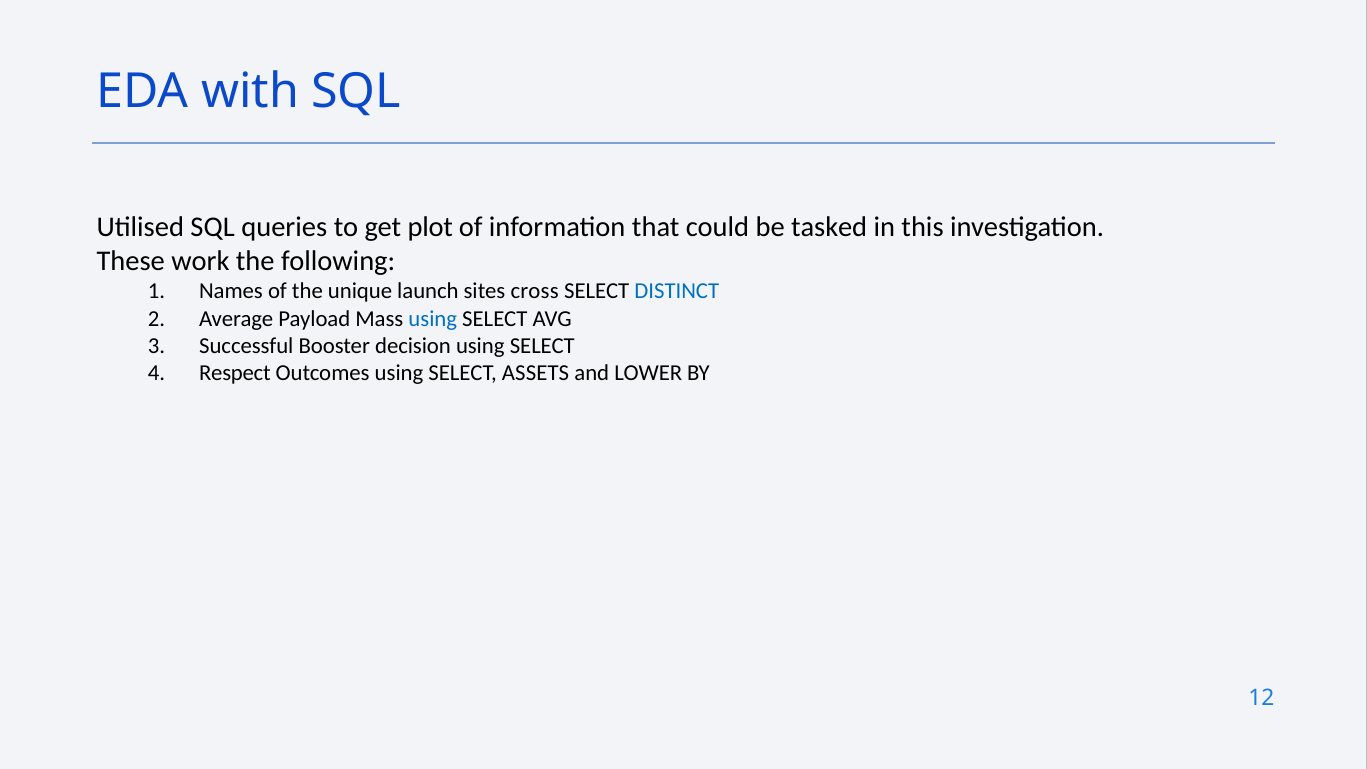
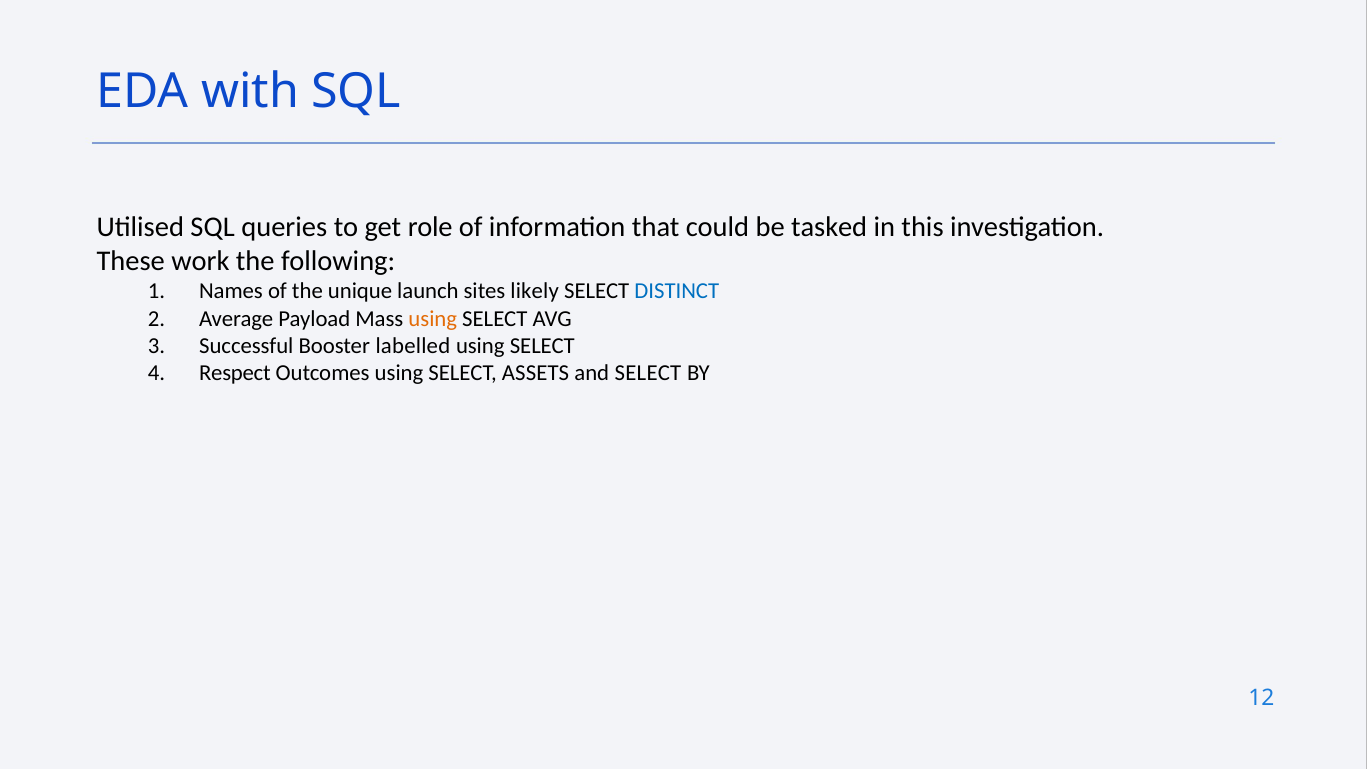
plot: plot -> role (430, 227)
cross: cross -> likely (535, 291)
using colour: blue -> orange (433, 319)
decision: decision -> labelled (413, 346)
and LOWER: LOWER -> SELECT (648, 373)
